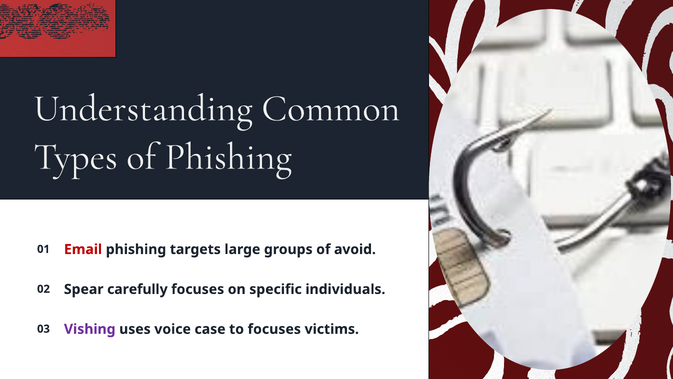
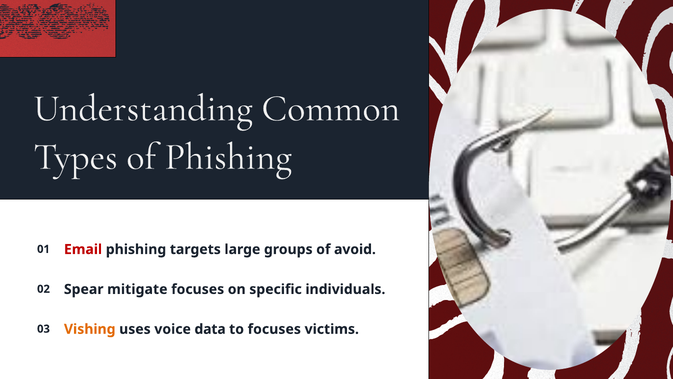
carefully: carefully -> mitigate (137, 289)
Vishing colour: purple -> orange (90, 329)
case: case -> data (210, 329)
